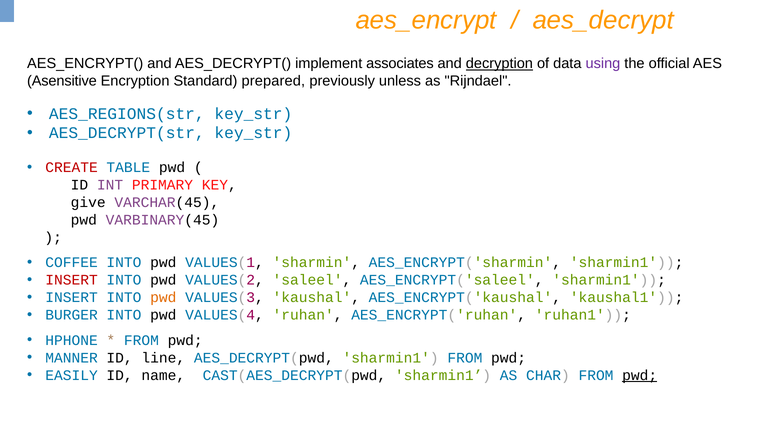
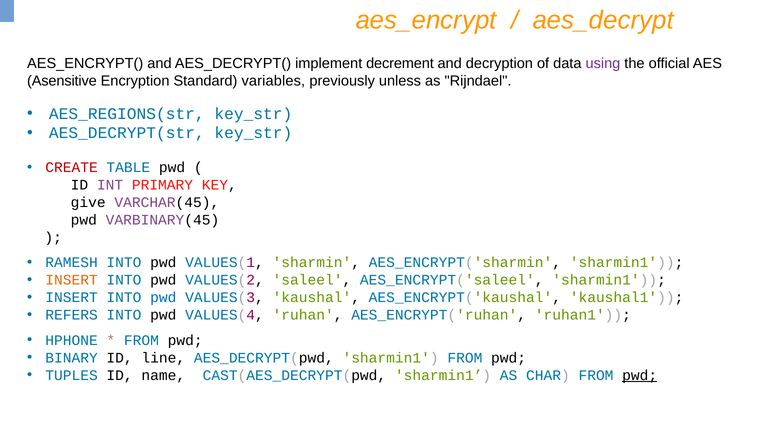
associates: associates -> decrement (400, 64)
decryption underline: present -> none (499, 64)
prepared: prepared -> variables (273, 81)
COFFEE: COFFEE -> RAMESH (72, 263)
INSERT colour: red -> orange (72, 280)
pwd colour: orange -> blue (163, 298)
BURGER: BURGER -> REFERS (72, 315)
MANNER: MANNER -> BINARY (72, 358)
EASILY: EASILY -> TUPLES (72, 375)
